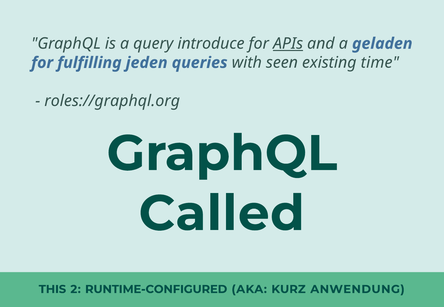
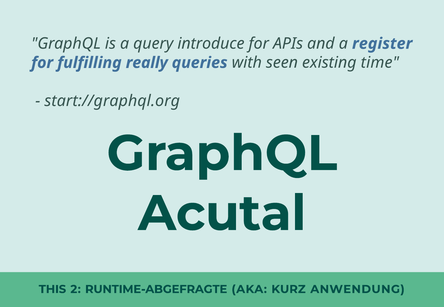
APIs underline: present -> none (288, 44)
geladen: geladen -> register (382, 44)
jeden: jeden -> really (147, 63)
roles://graphql.org: roles://graphql.org -> start://graphql.org (112, 101)
Called: Called -> Acutal (222, 214)
RUNTIME-CONFIGURED: RUNTIME-CONFIGURED -> RUNTIME-ABGEFRAGTE (156, 290)
